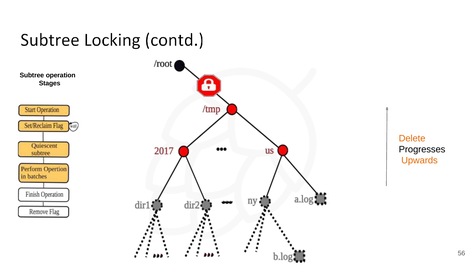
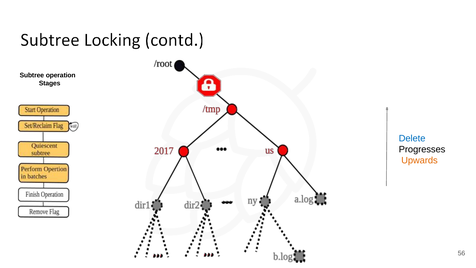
Delete colour: orange -> blue (412, 138)
